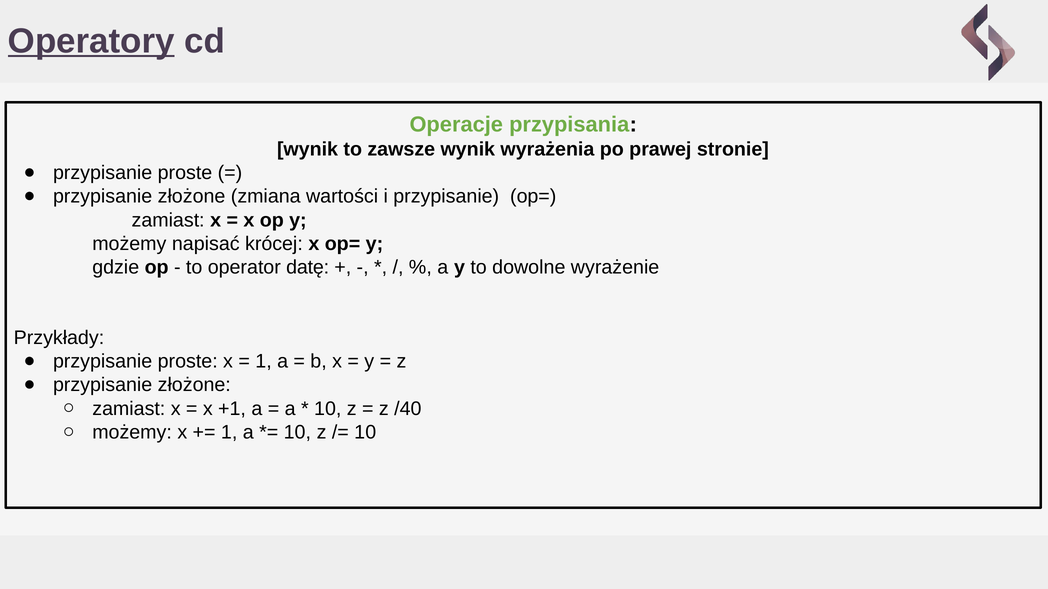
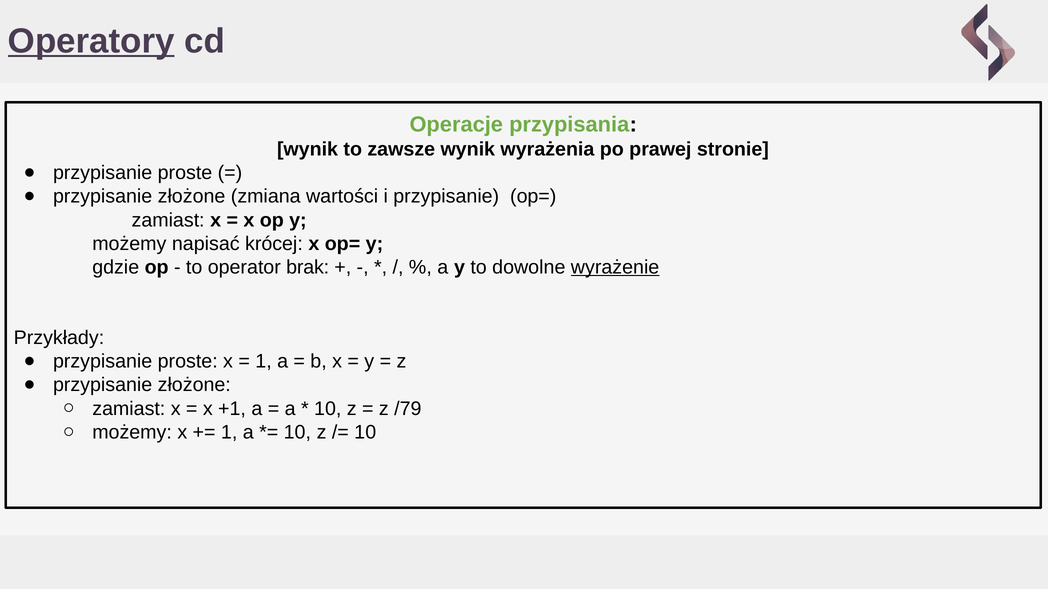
datę: datę -> brak (308, 267)
wyrażenie underline: none -> present (615, 267)
/40: /40 -> /79 (408, 409)
